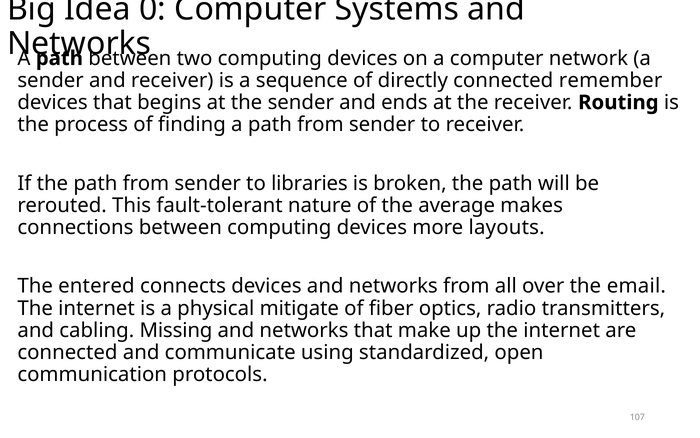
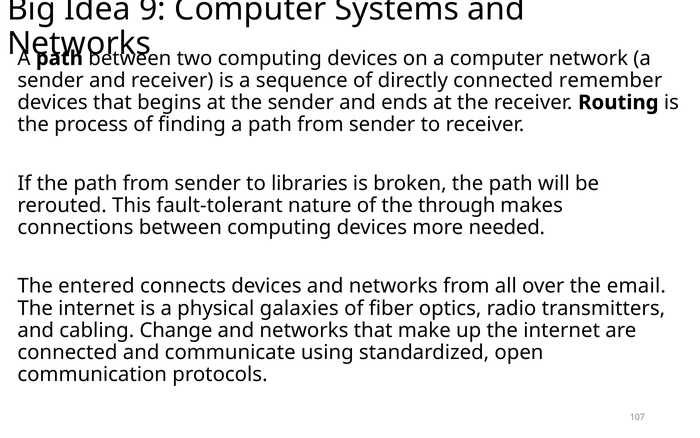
0: 0 -> 9 (153, 9)
average: average -> through (457, 205)
layouts: layouts -> needed (507, 227)
mitigate: mitigate -> galaxies (299, 308)
Missing: Missing -> Change (176, 330)
